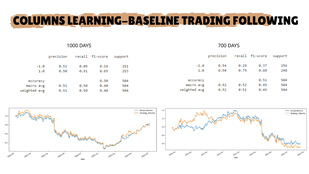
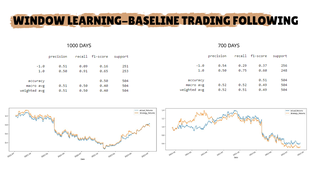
COLUMNS: COLUMNS -> WINDOW (39, 21)
